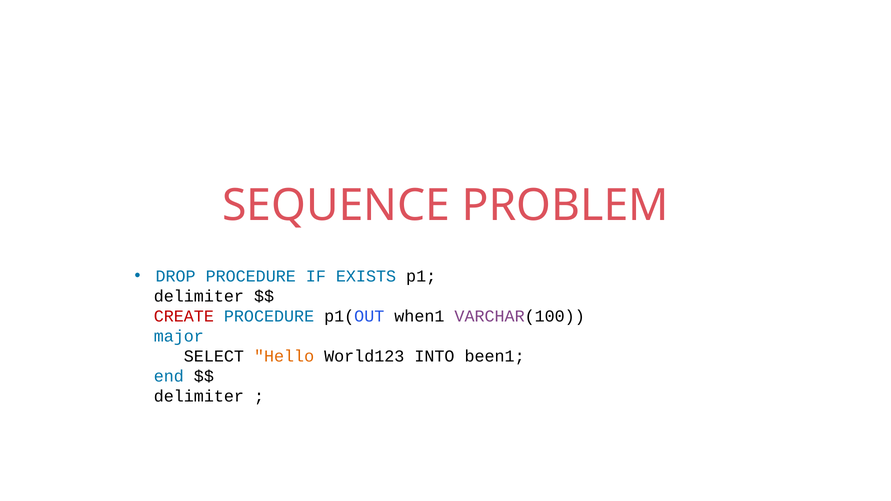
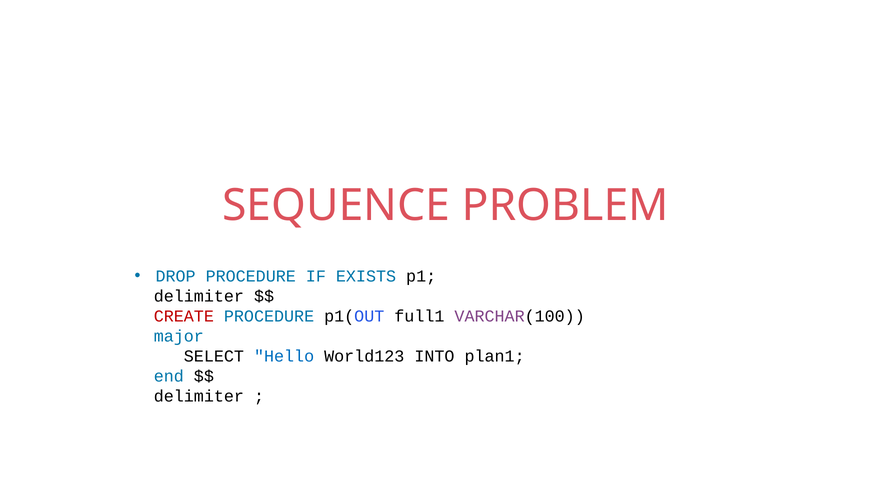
when1: when1 -> full1 (419, 316)
Hello colour: orange -> blue (284, 356)
been1: been1 -> plan1 (495, 356)
